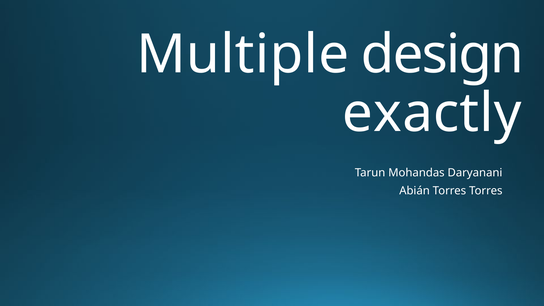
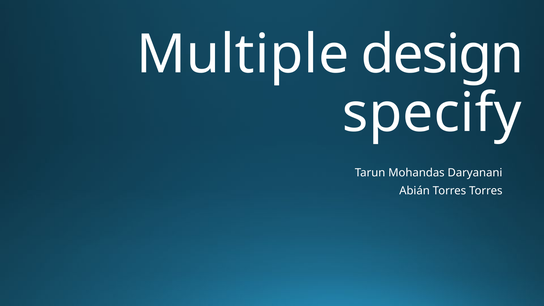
exactly: exactly -> specify (432, 113)
